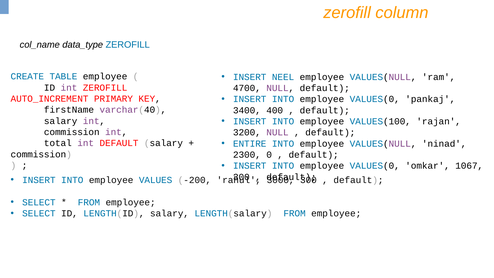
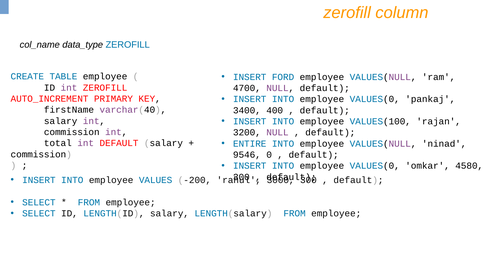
NEEL: NEEL -> FORD (283, 77)
2300: 2300 -> 9546 (247, 155)
1067: 1067 -> 4580 (469, 166)
